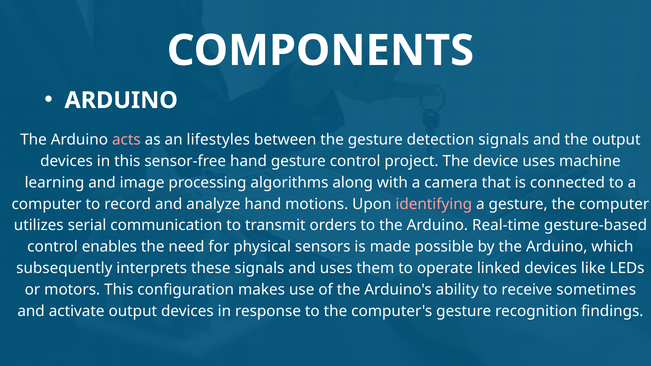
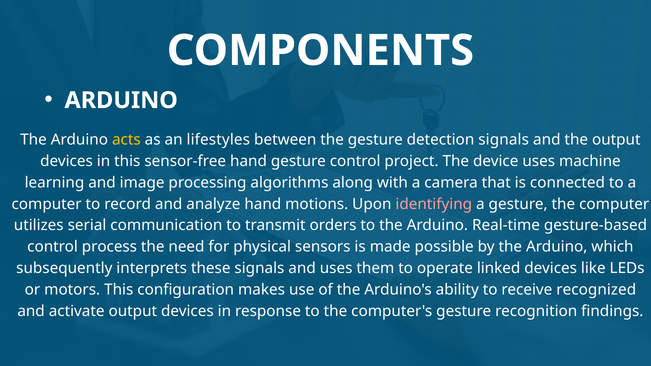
acts colour: pink -> yellow (126, 140)
enables: enables -> process (109, 247)
sometimes: sometimes -> recognized (596, 290)
